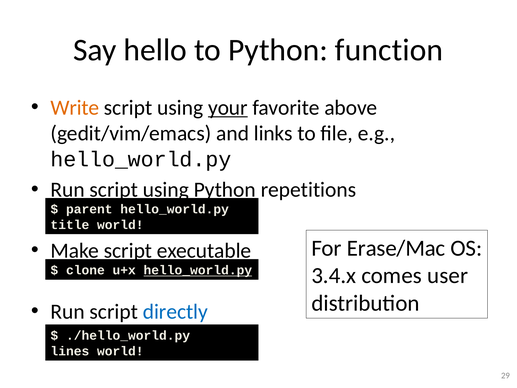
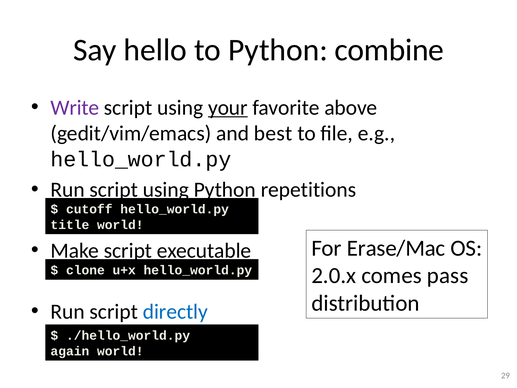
function: function -> combine (389, 50)
Write colour: orange -> purple (75, 107)
links: links -> best (273, 133)
parent: parent -> cutoff (89, 209)
hello_world.py underline: present -> none (198, 270)
3.4.x: 3.4.x -> 2.0.x (334, 276)
user: user -> pass (448, 276)
lines: lines -> again (70, 351)
